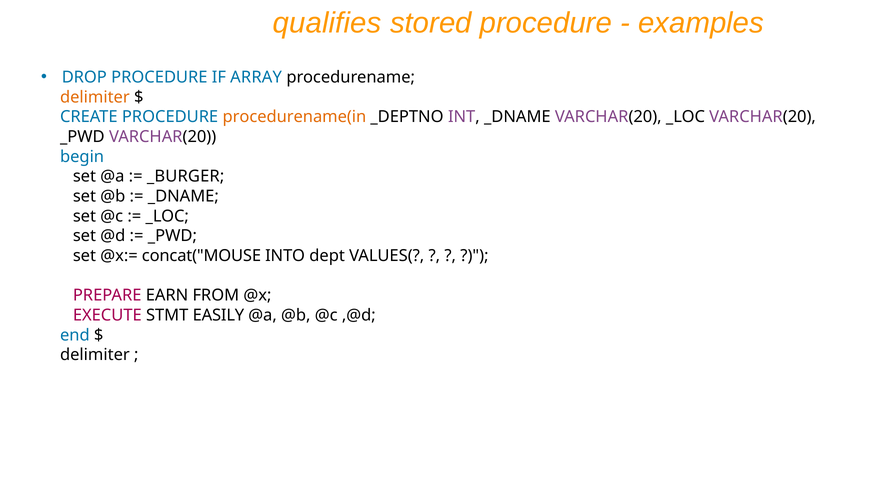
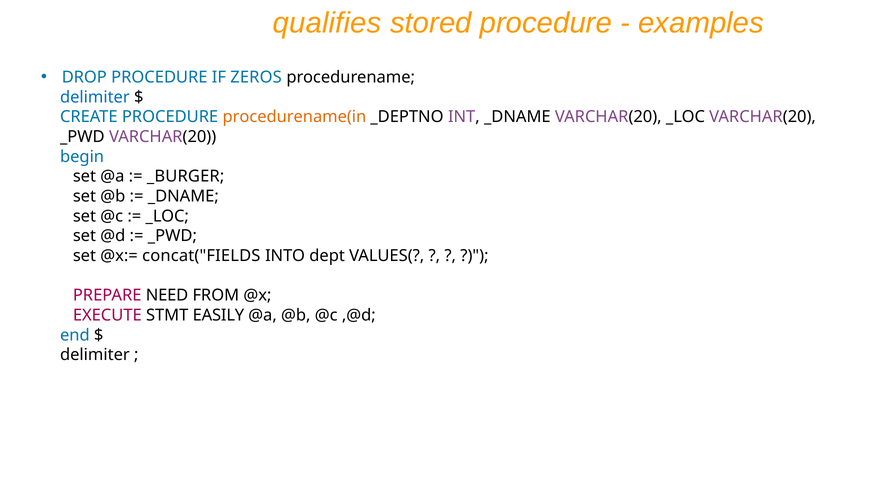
ARRAY: ARRAY -> ZEROS (256, 77)
delimiter colour: orange -> blue (95, 97)
concat("MOUSE: concat("MOUSE -> concat("FIELDS (201, 256)
EARN: EARN -> NEED (167, 295)
